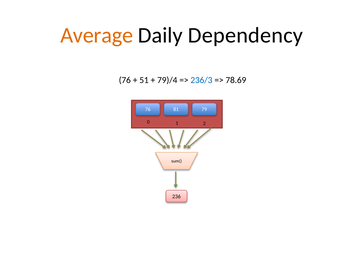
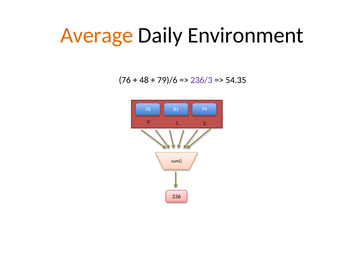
Dependency: Dependency -> Environment (246, 35)
51: 51 -> 48 (144, 80)
79)/4: 79)/4 -> 79)/6 (167, 80)
236/3 colour: blue -> purple (201, 80)
78.69: 78.69 -> 54.35 (236, 80)
